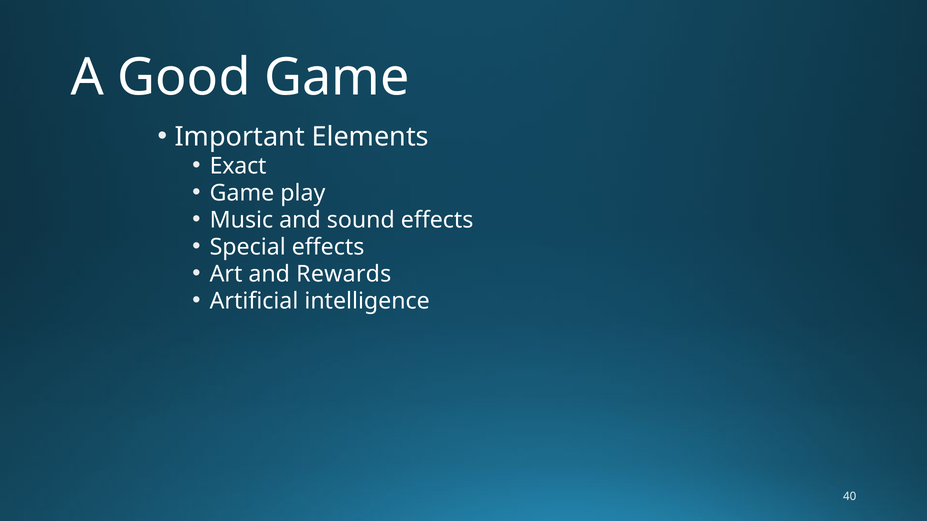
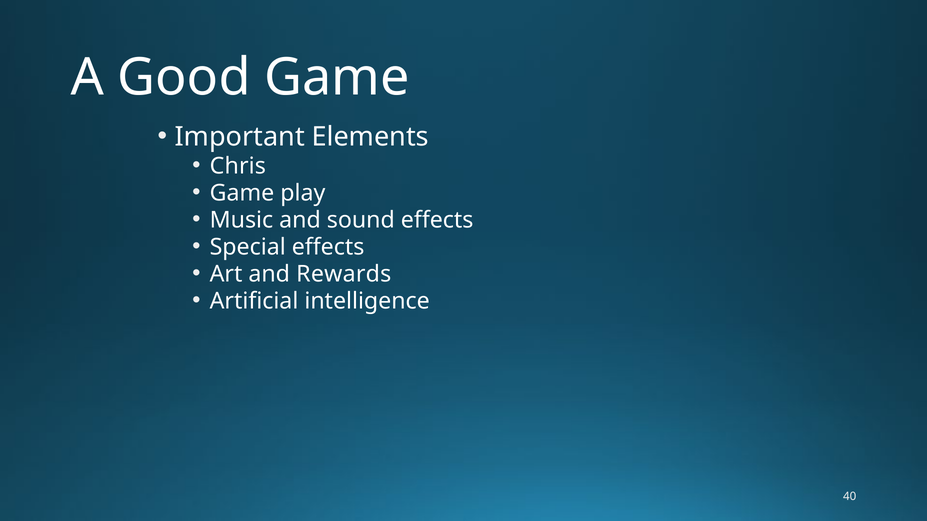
Exact: Exact -> Chris (238, 166)
